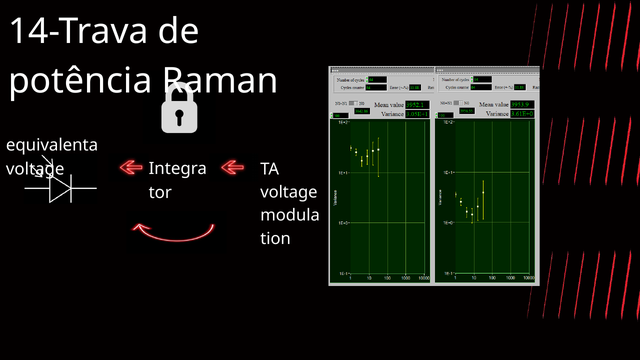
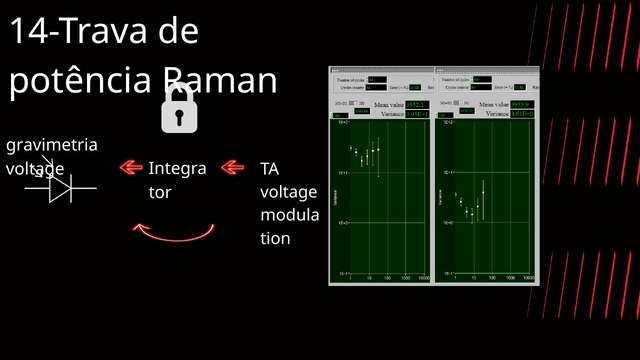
equivalenta: equivalenta -> gravimetria (52, 145)
